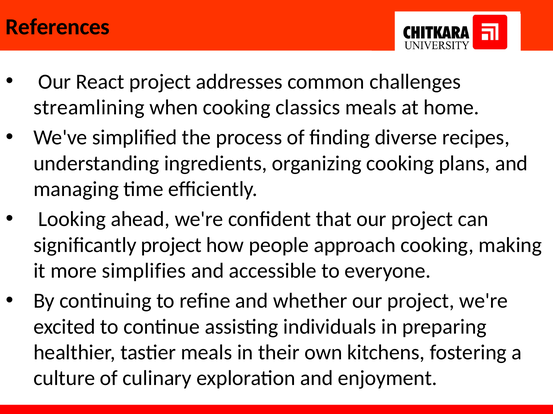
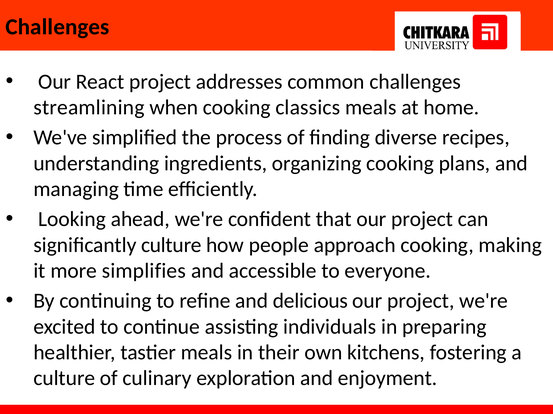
References: References -> Challenges (57, 27)
significantly project: project -> culture (171, 245)
whether: whether -> delicious (310, 301)
